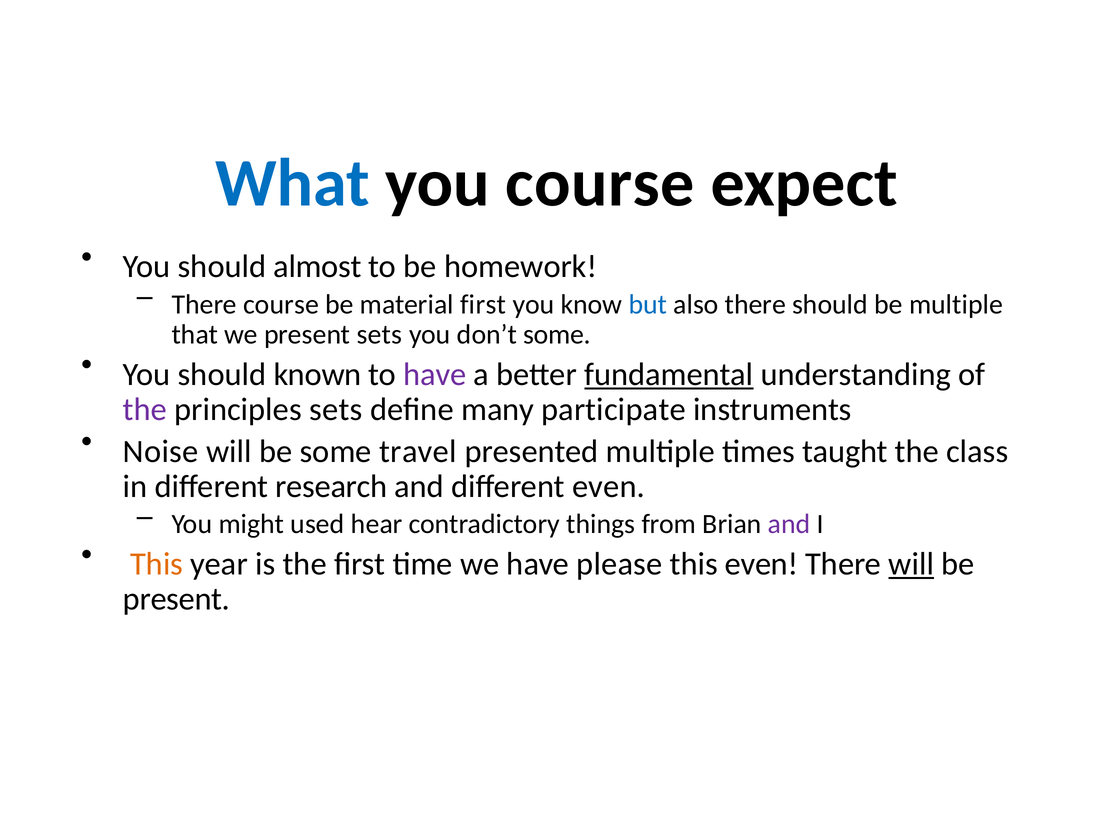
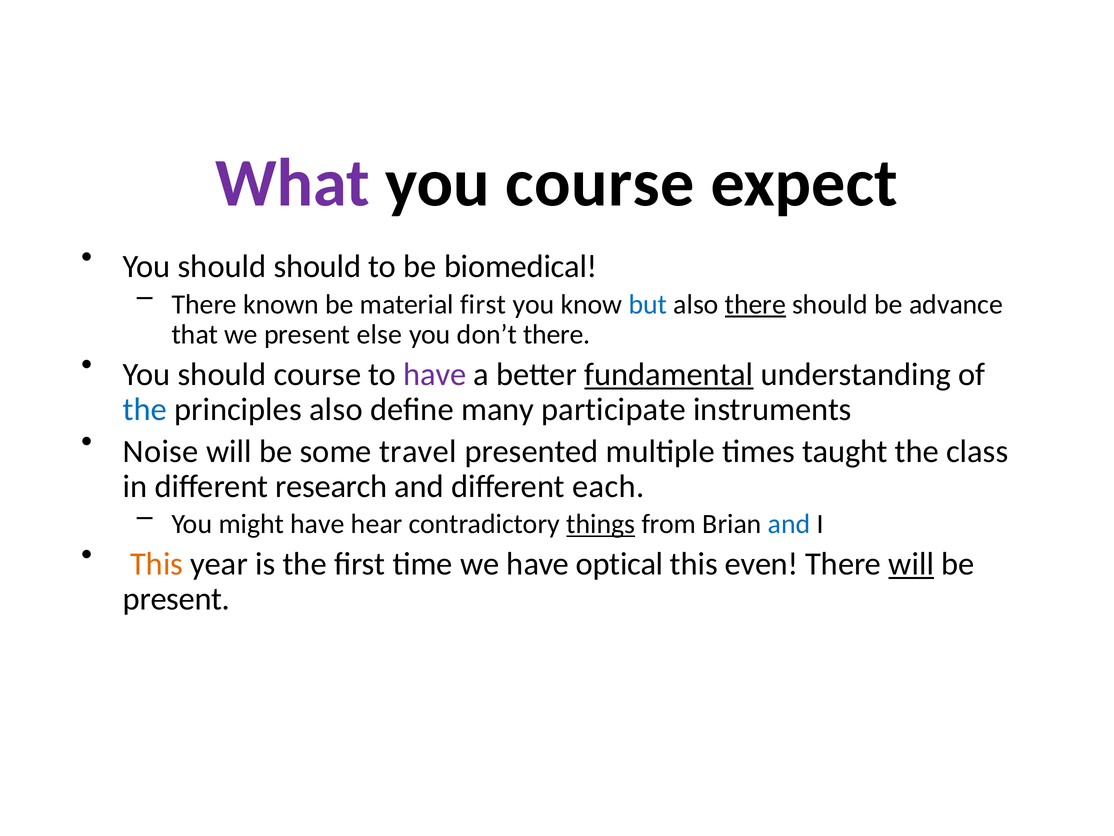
What colour: blue -> purple (293, 183)
should almost: almost -> should (317, 266)
homework: homework -> biomedical (521, 266)
There course: course -> known (281, 304)
there underline: none -> present (755, 304)
be multiple: multiple -> advance (956, 304)
present sets: sets -> else (379, 334)
don’t some: some -> there (557, 334)
should known: known -> course (317, 374)
the colour: purple -> blue (145, 409)
principles sets: sets -> also (336, 409)
different even: even -> each (608, 486)
might used: used -> have (317, 524)
things underline: none -> present (601, 524)
and colour: purple -> blue (789, 524)
please: please -> optical (620, 564)
